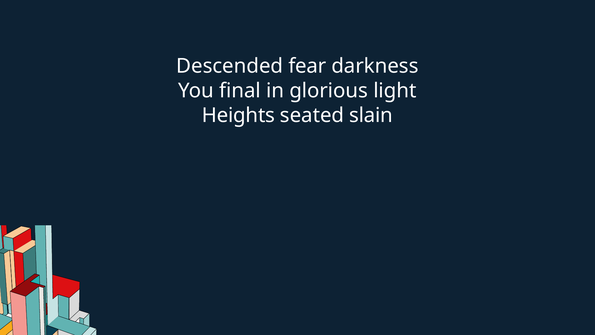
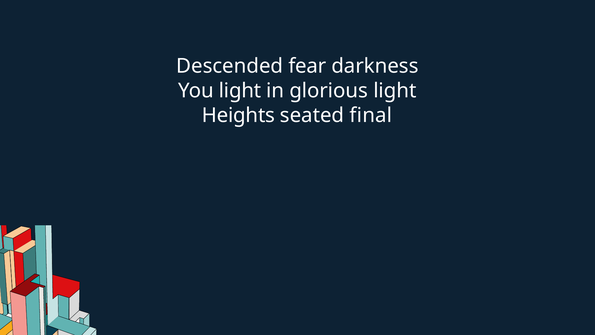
You final: final -> light (240, 91)
slain: slain -> final (371, 115)
